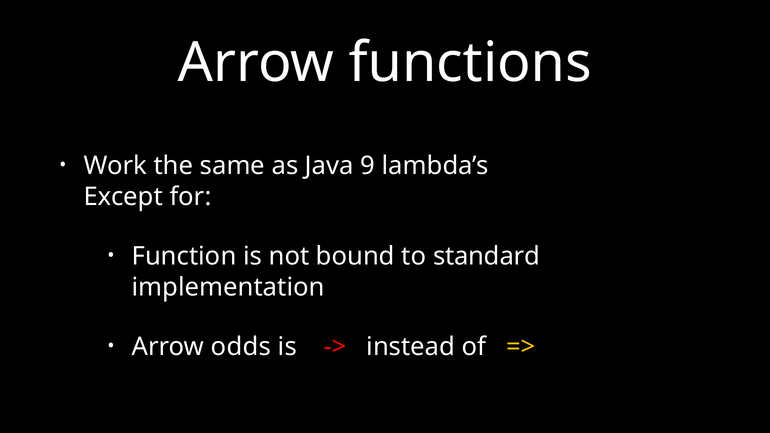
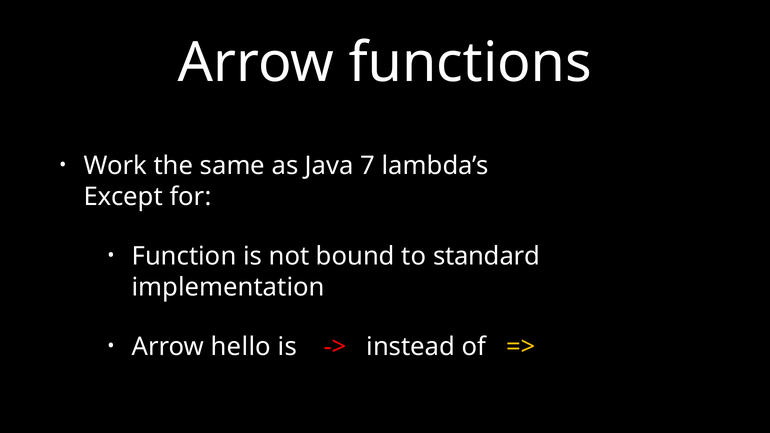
9: 9 -> 7 (368, 166)
odds: odds -> hello (241, 347)
